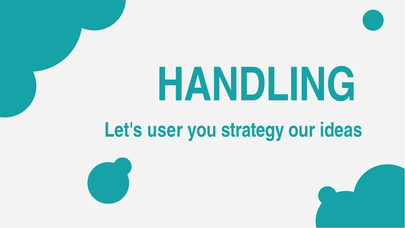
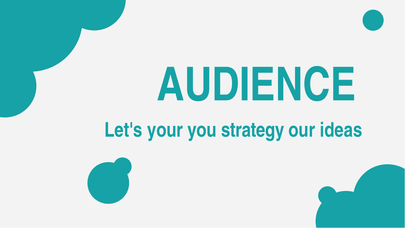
HANDLING: HANDLING -> AUDIENCE (256, 85)
user: user -> your (165, 130)
